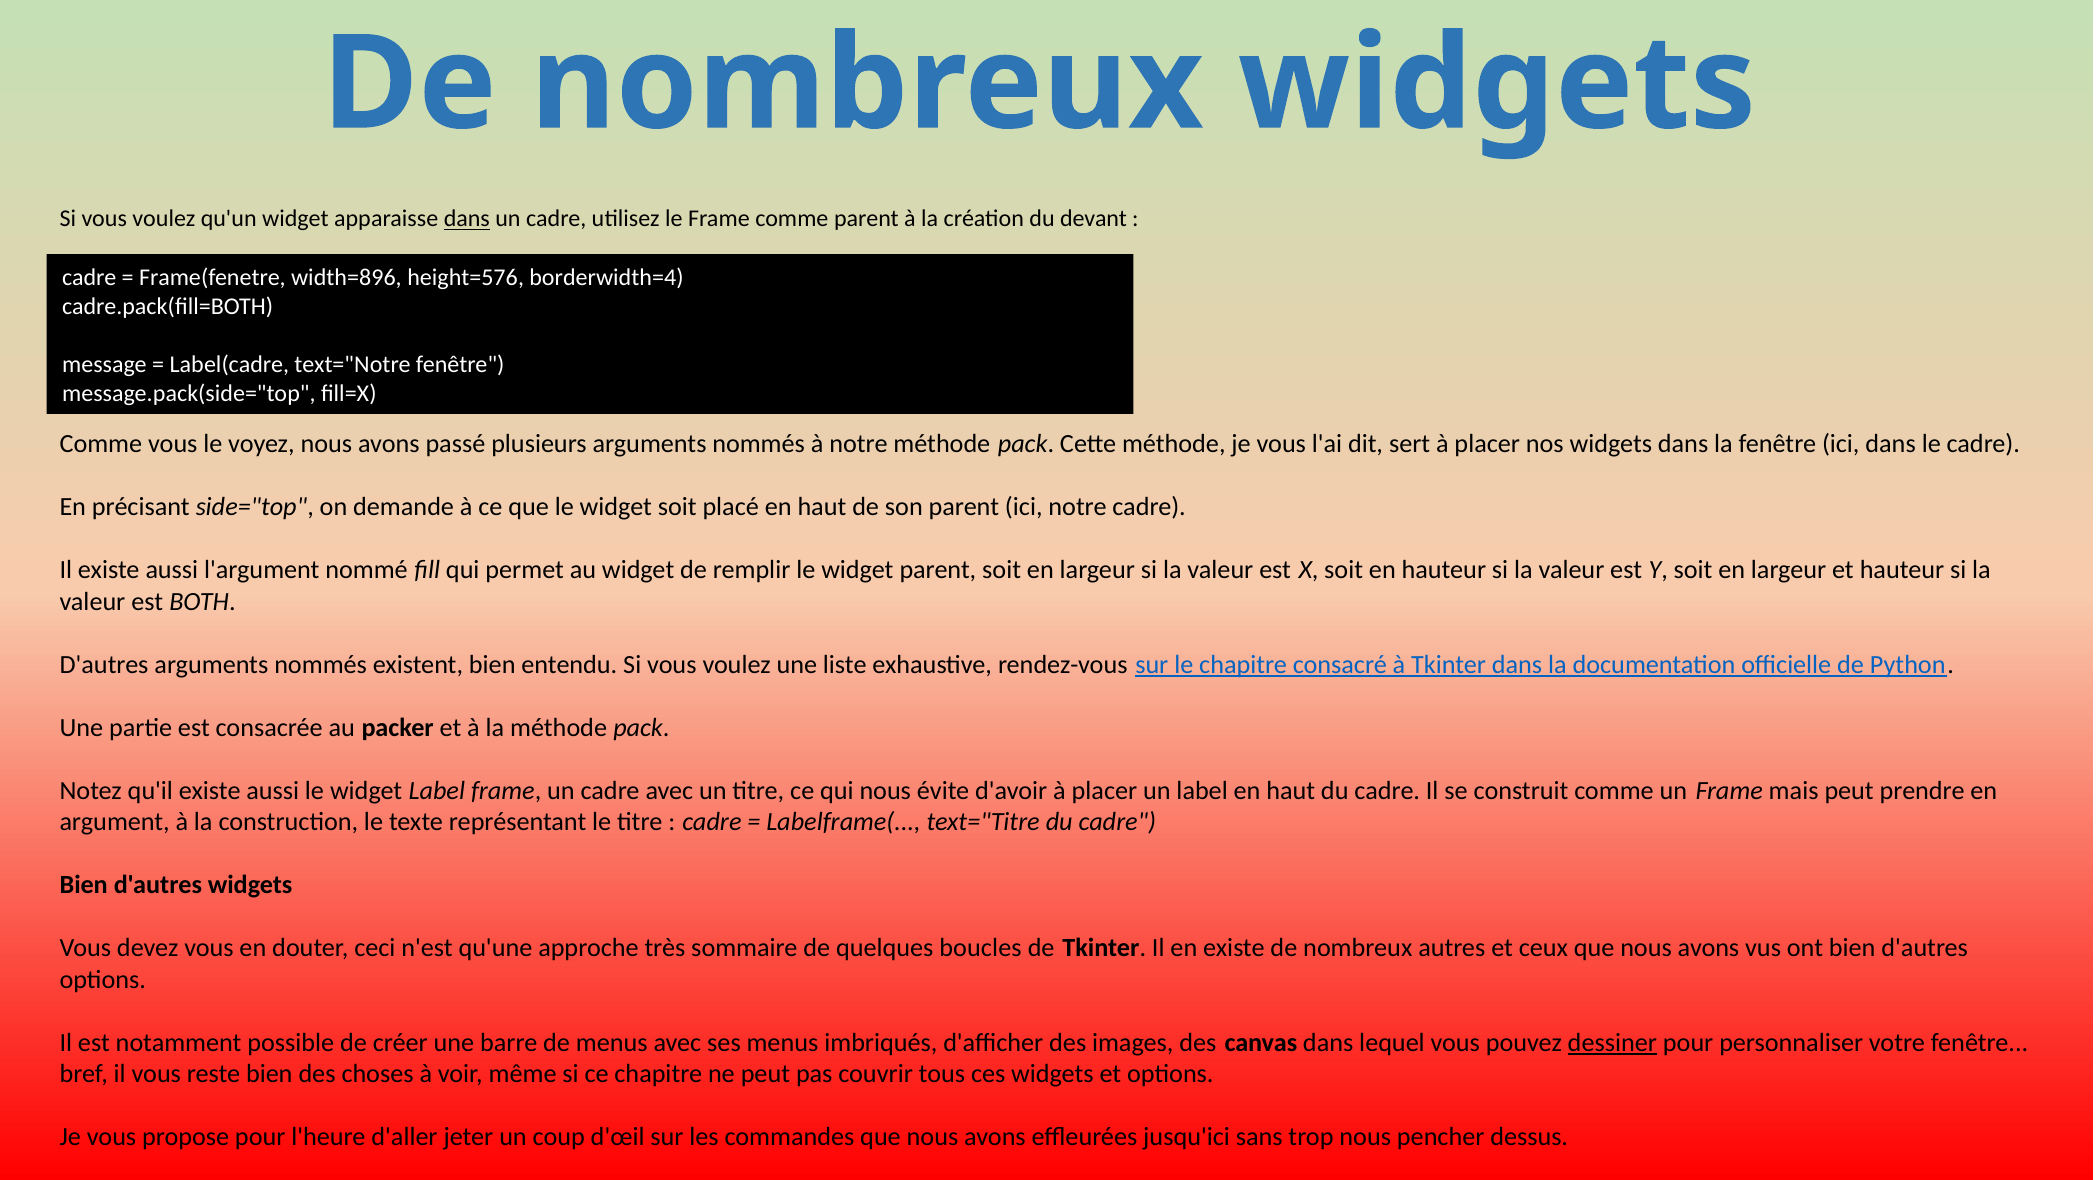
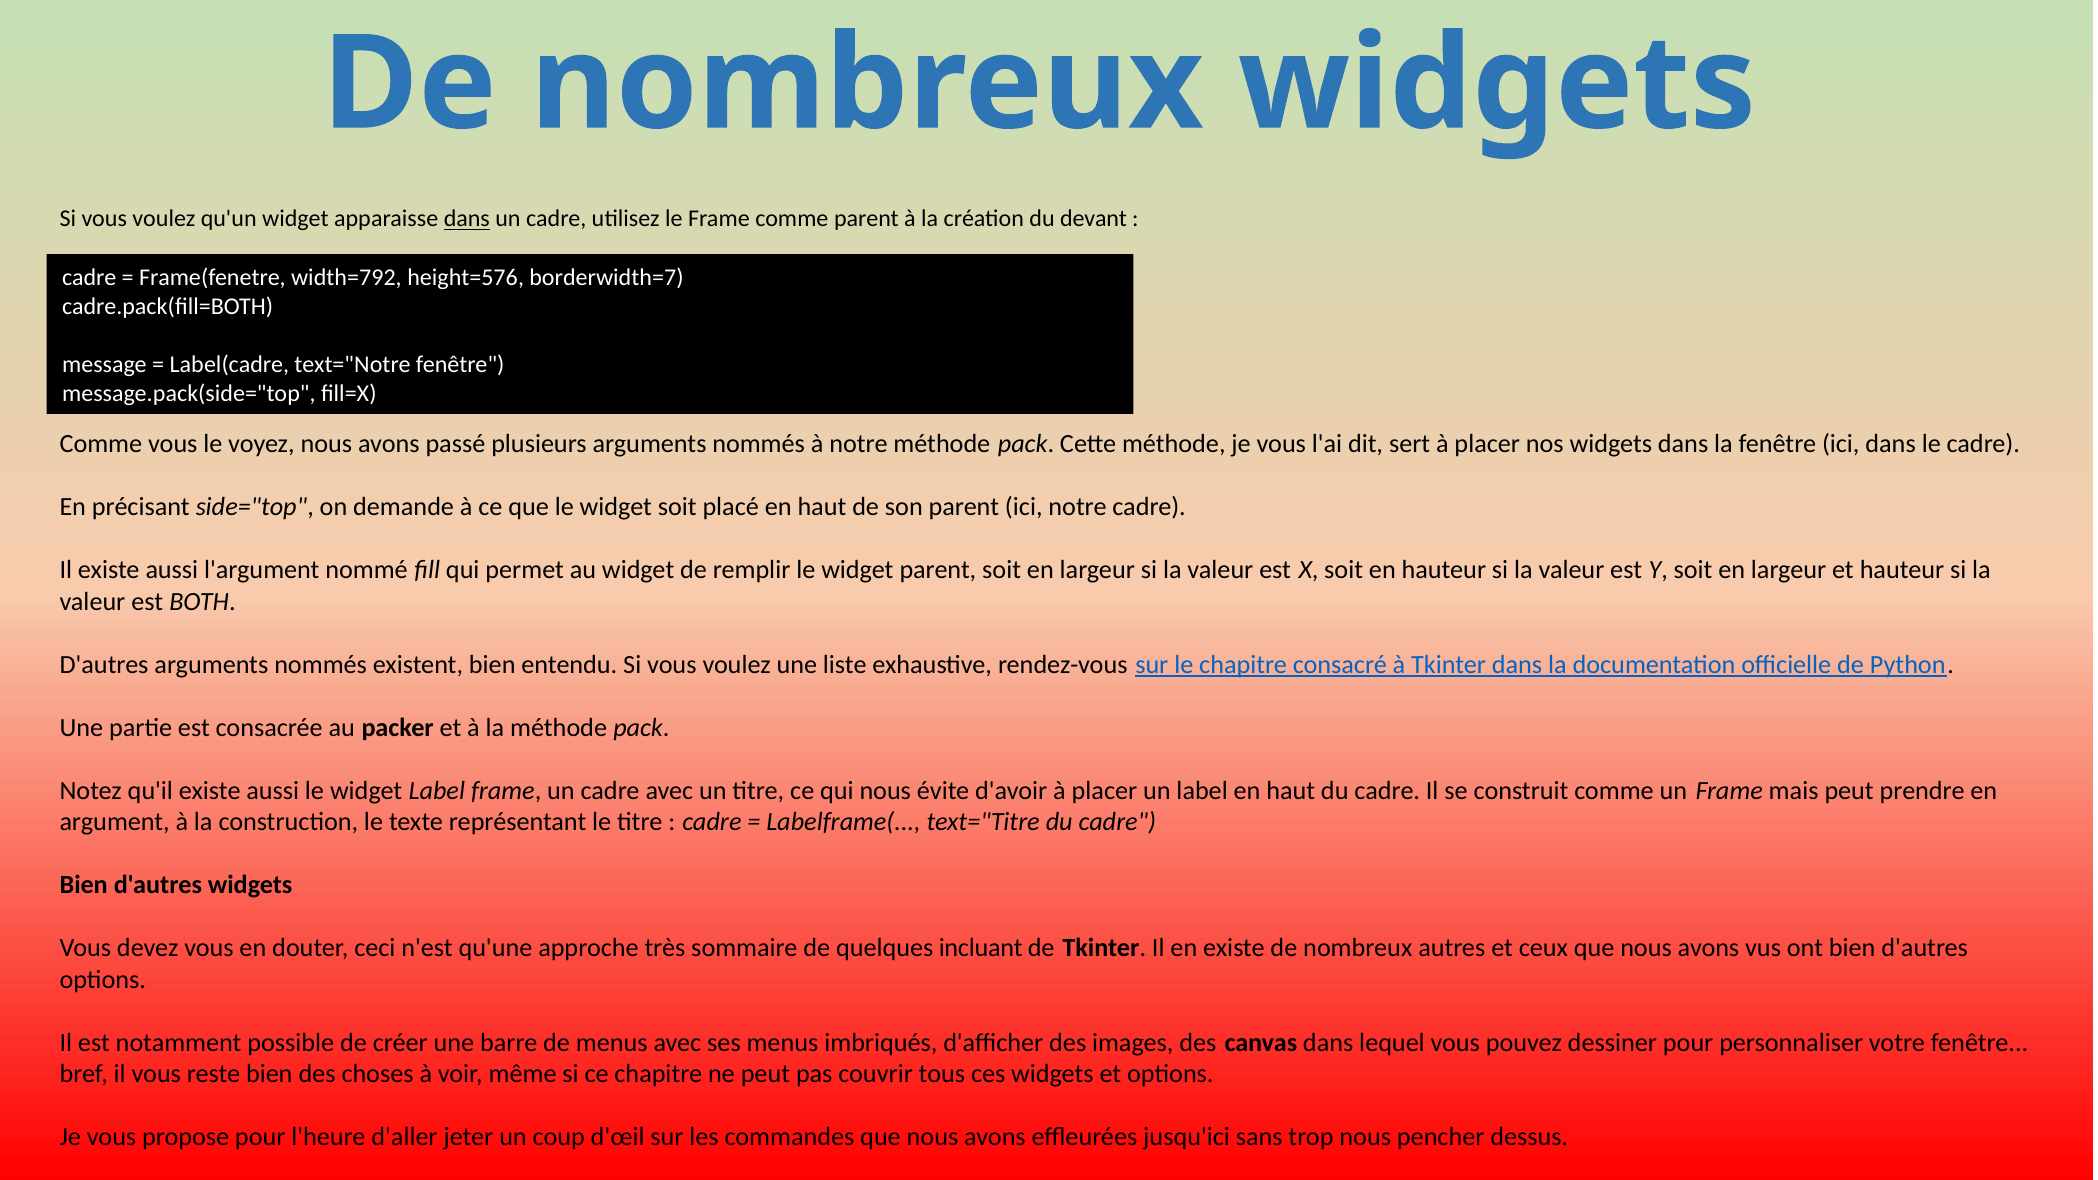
width=896: width=896 -> width=792 (346, 278)
borderwidth=4: borderwidth=4 -> borderwidth=7 (606, 278)
boucles: boucles -> incluant (981, 948)
dessiner underline: present -> none (1612, 1043)
